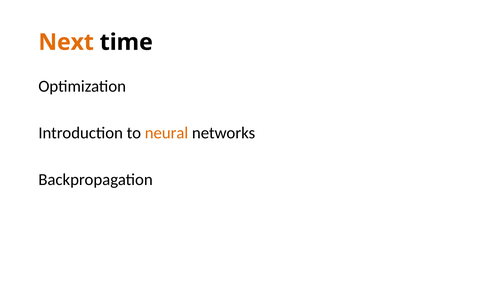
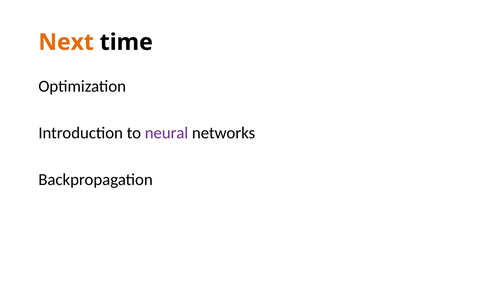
neural colour: orange -> purple (167, 133)
